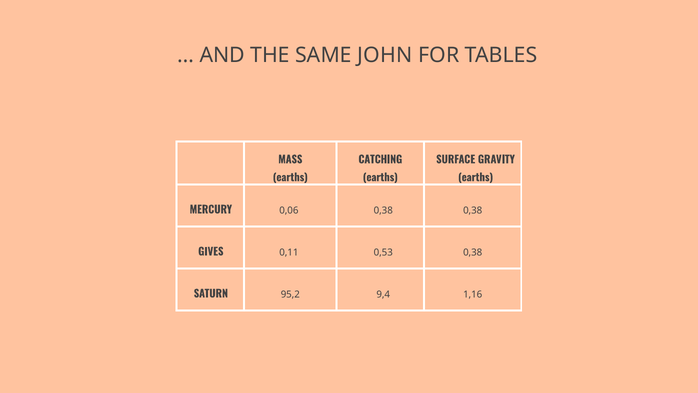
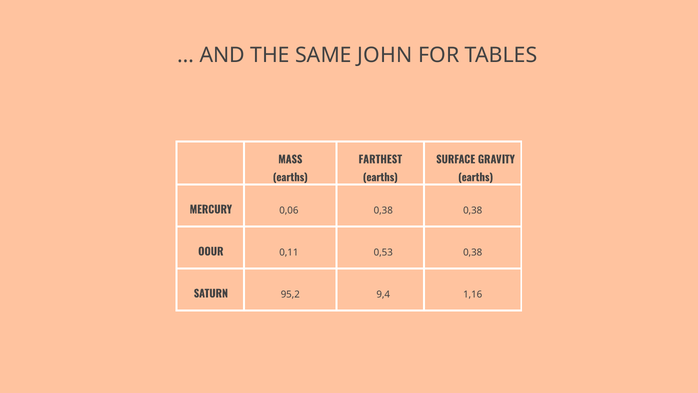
CATCHING: CATCHING -> FARTHEST (380, 160)
GIVES: GIVES -> OOUR (211, 252)
